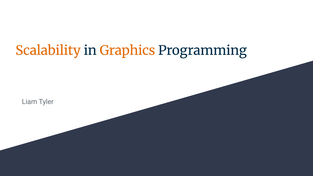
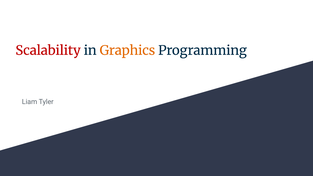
Scalability colour: orange -> red (48, 51)
